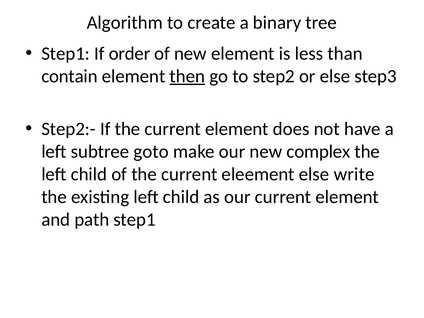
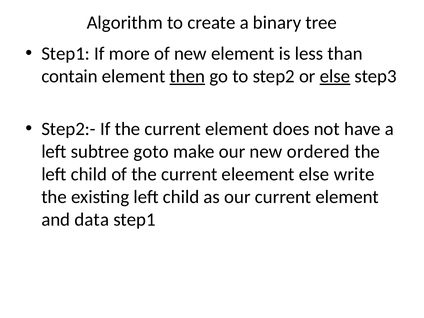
order: order -> more (129, 54)
else underline: none -> present (335, 76)
complex: complex -> ordered (318, 152)
path: path -> data (92, 219)
